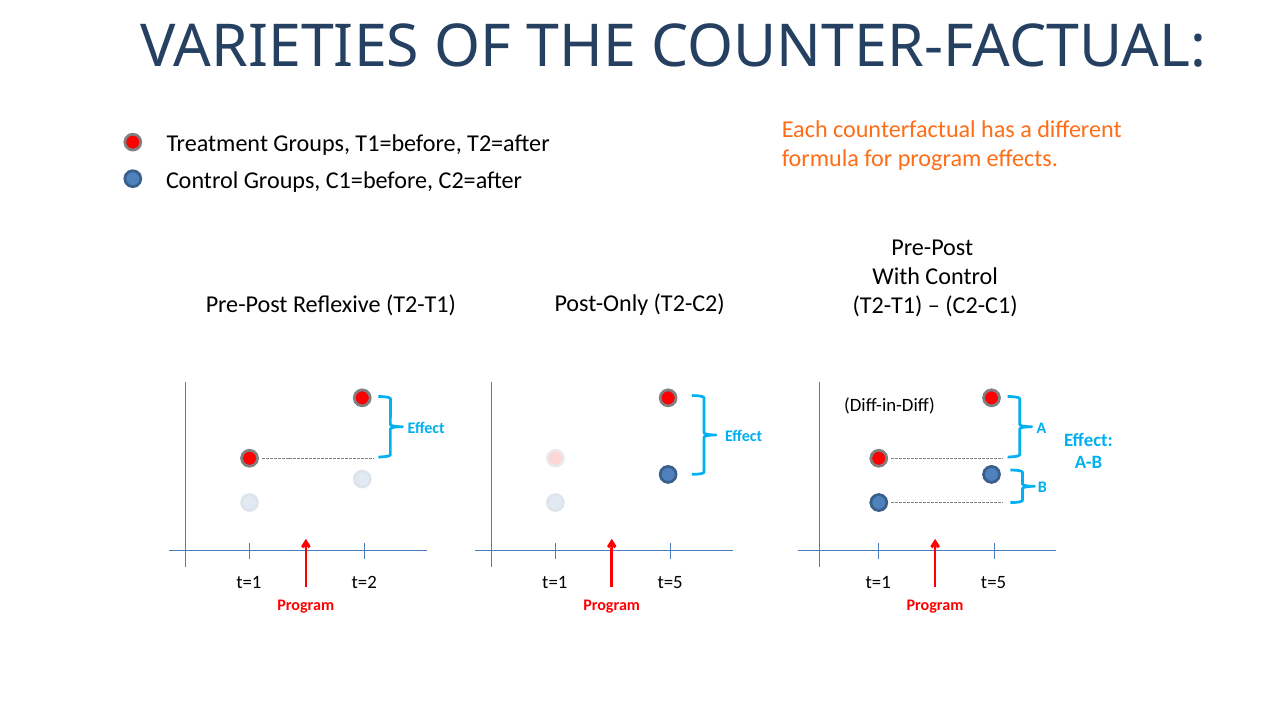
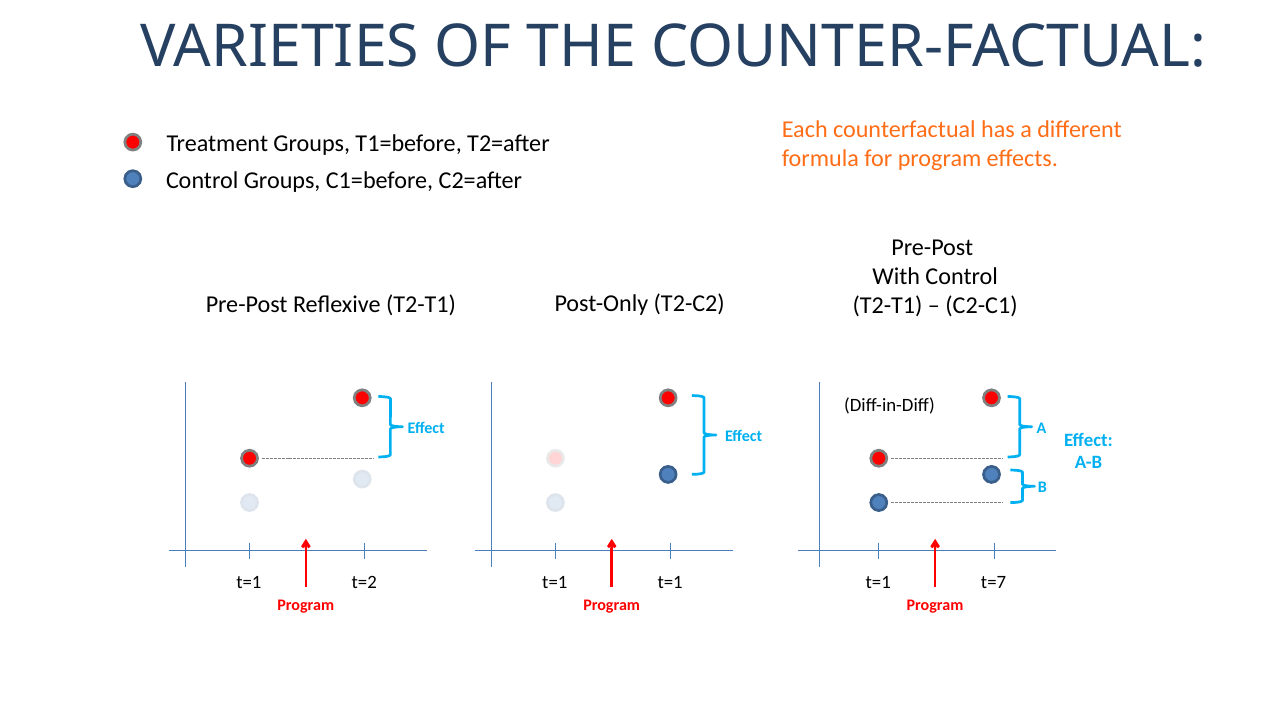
t=5: t=5 -> t=1 (670, 582)
t=5: t=5 -> t=7 (994, 582)
